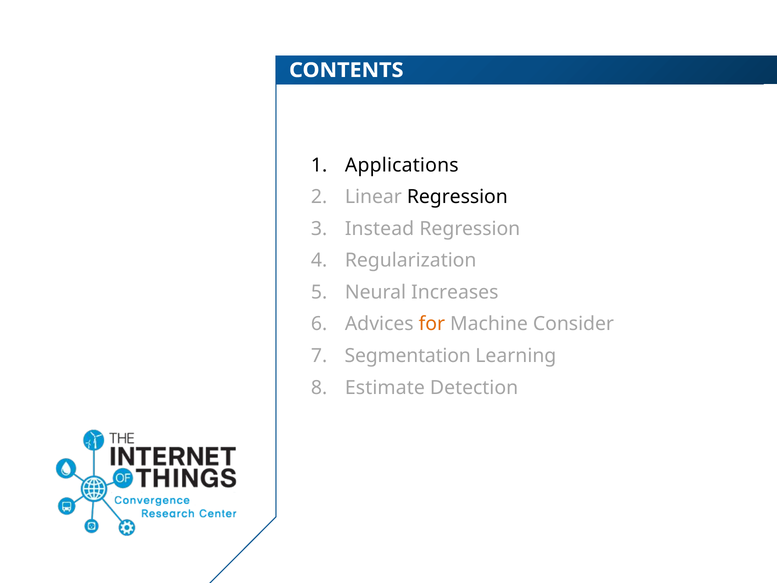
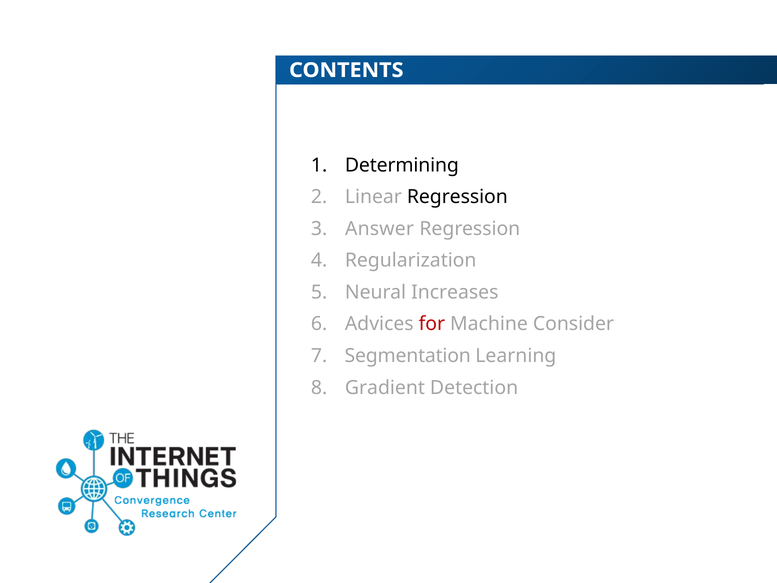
Applications: Applications -> Determining (402, 165)
Instead: Instead -> Answer (380, 229)
for colour: orange -> red (432, 324)
Estimate: Estimate -> Gradient (385, 388)
